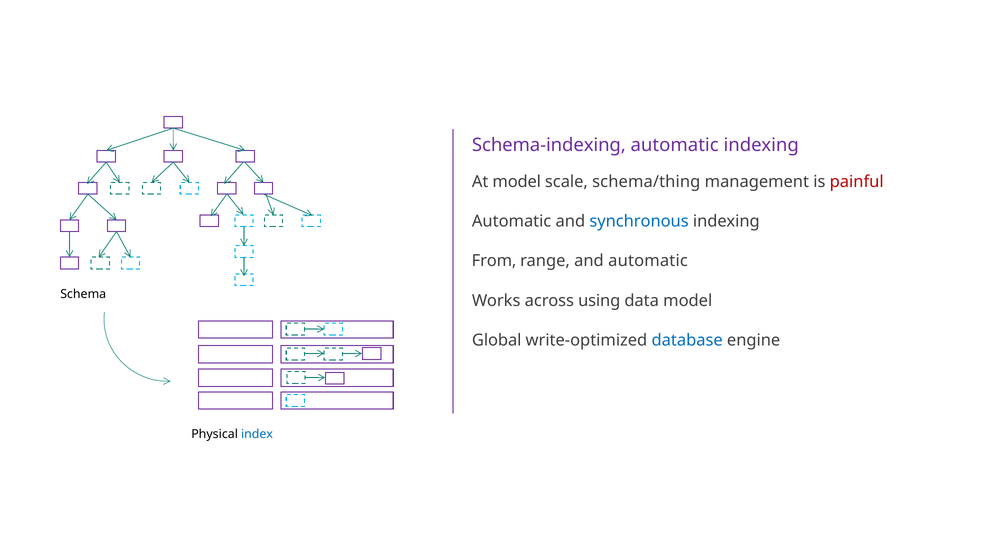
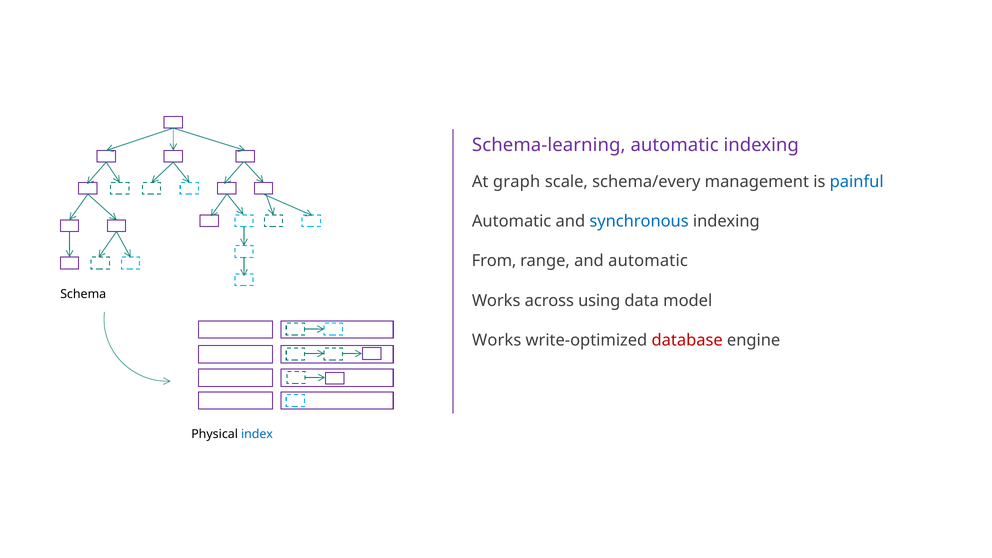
Schema-indexing: Schema-indexing -> Schema-learning (549, 145)
At model: model -> graph (517, 182)
schema/thing: schema/thing -> schema/every (646, 182)
painful colour: red -> blue (857, 182)
Global: Global -> Works (497, 340)
database colour: blue -> red (687, 340)
